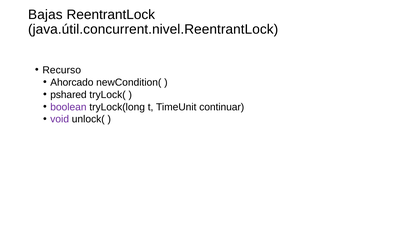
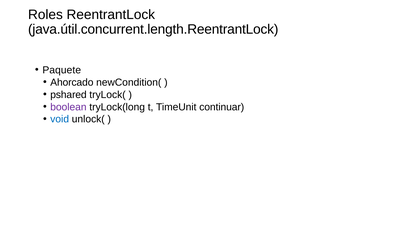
Bajas: Bajas -> Roles (45, 15)
java.útil.concurrent.nivel.ReentrantLock: java.útil.concurrent.nivel.ReentrantLock -> java.útil.concurrent.length.ReentrantLock (153, 29)
Recurso: Recurso -> Paquete (62, 70)
void colour: purple -> blue (60, 119)
